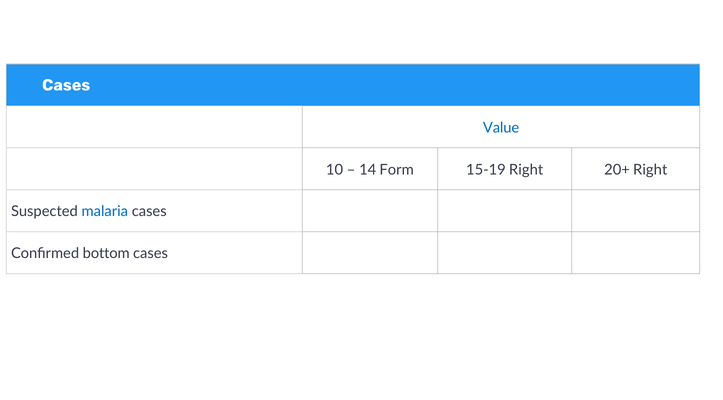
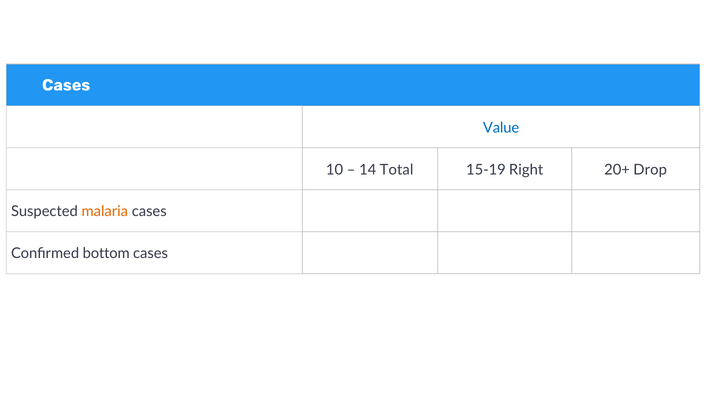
Form: Form -> Total (397, 169)
20+ Right: Right -> Drop (650, 169)
malaria colour: blue -> orange (105, 211)
